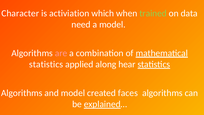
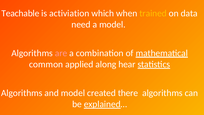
Character: Character -> Teachable (20, 13)
trained colour: light green -> yellow (153, 13)
statistics: statistics -> common (46, 64)
faces: faces -> there (128, 93)
